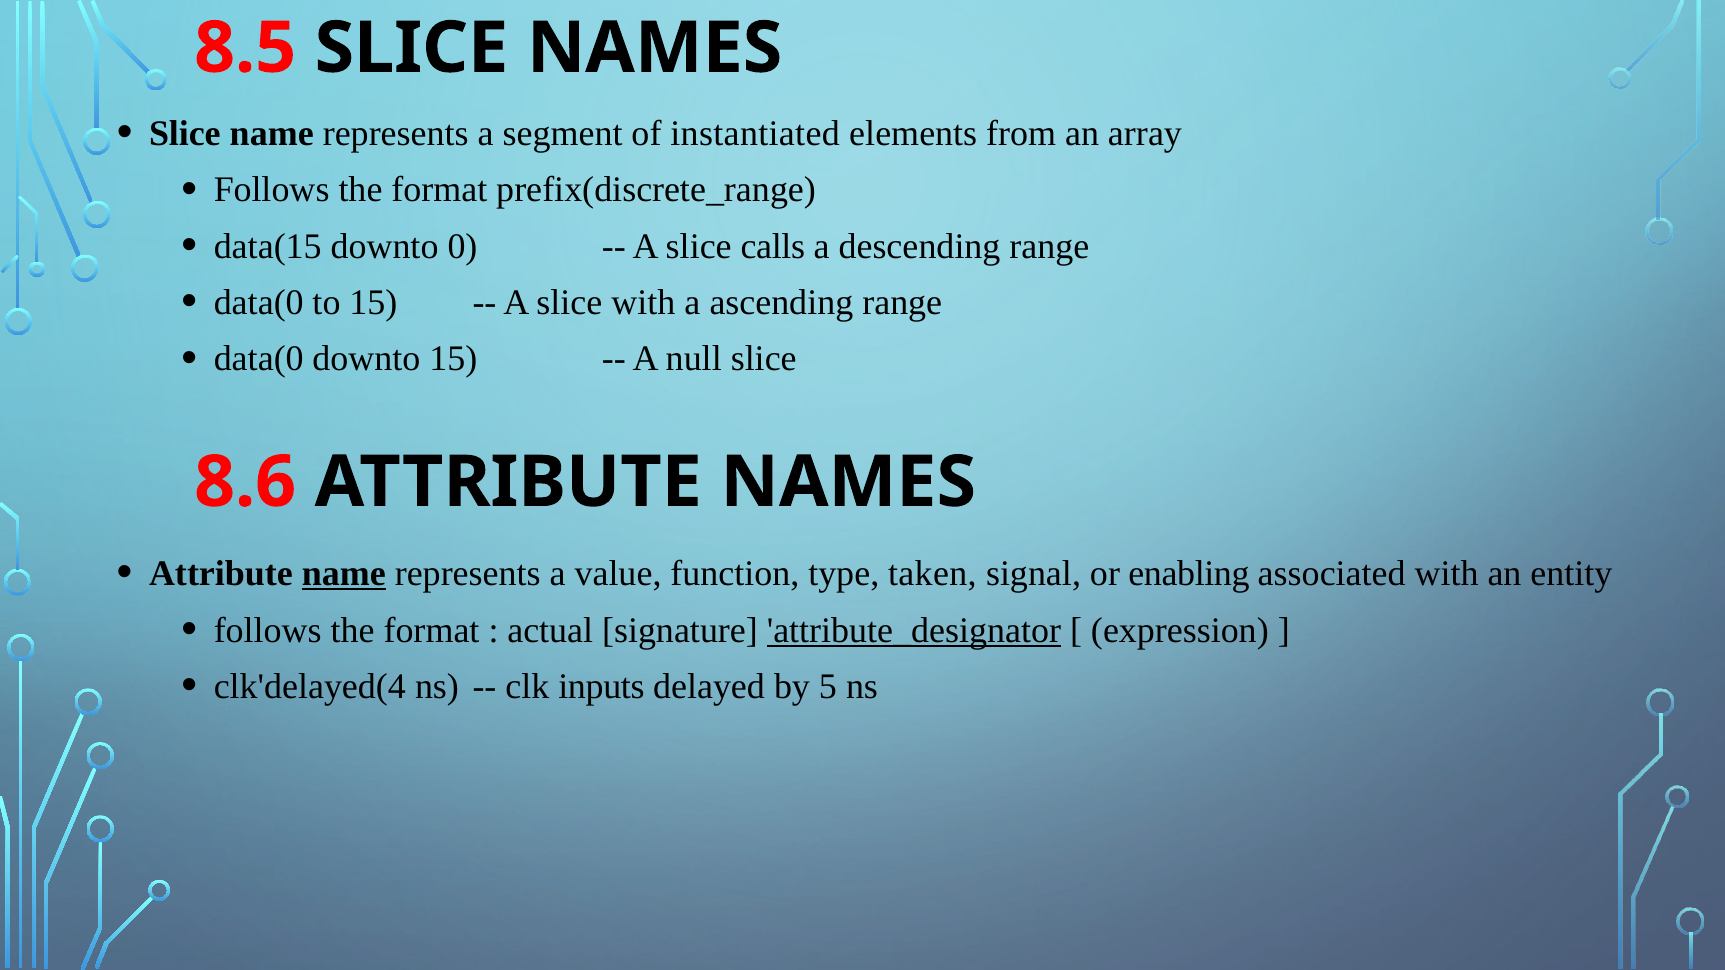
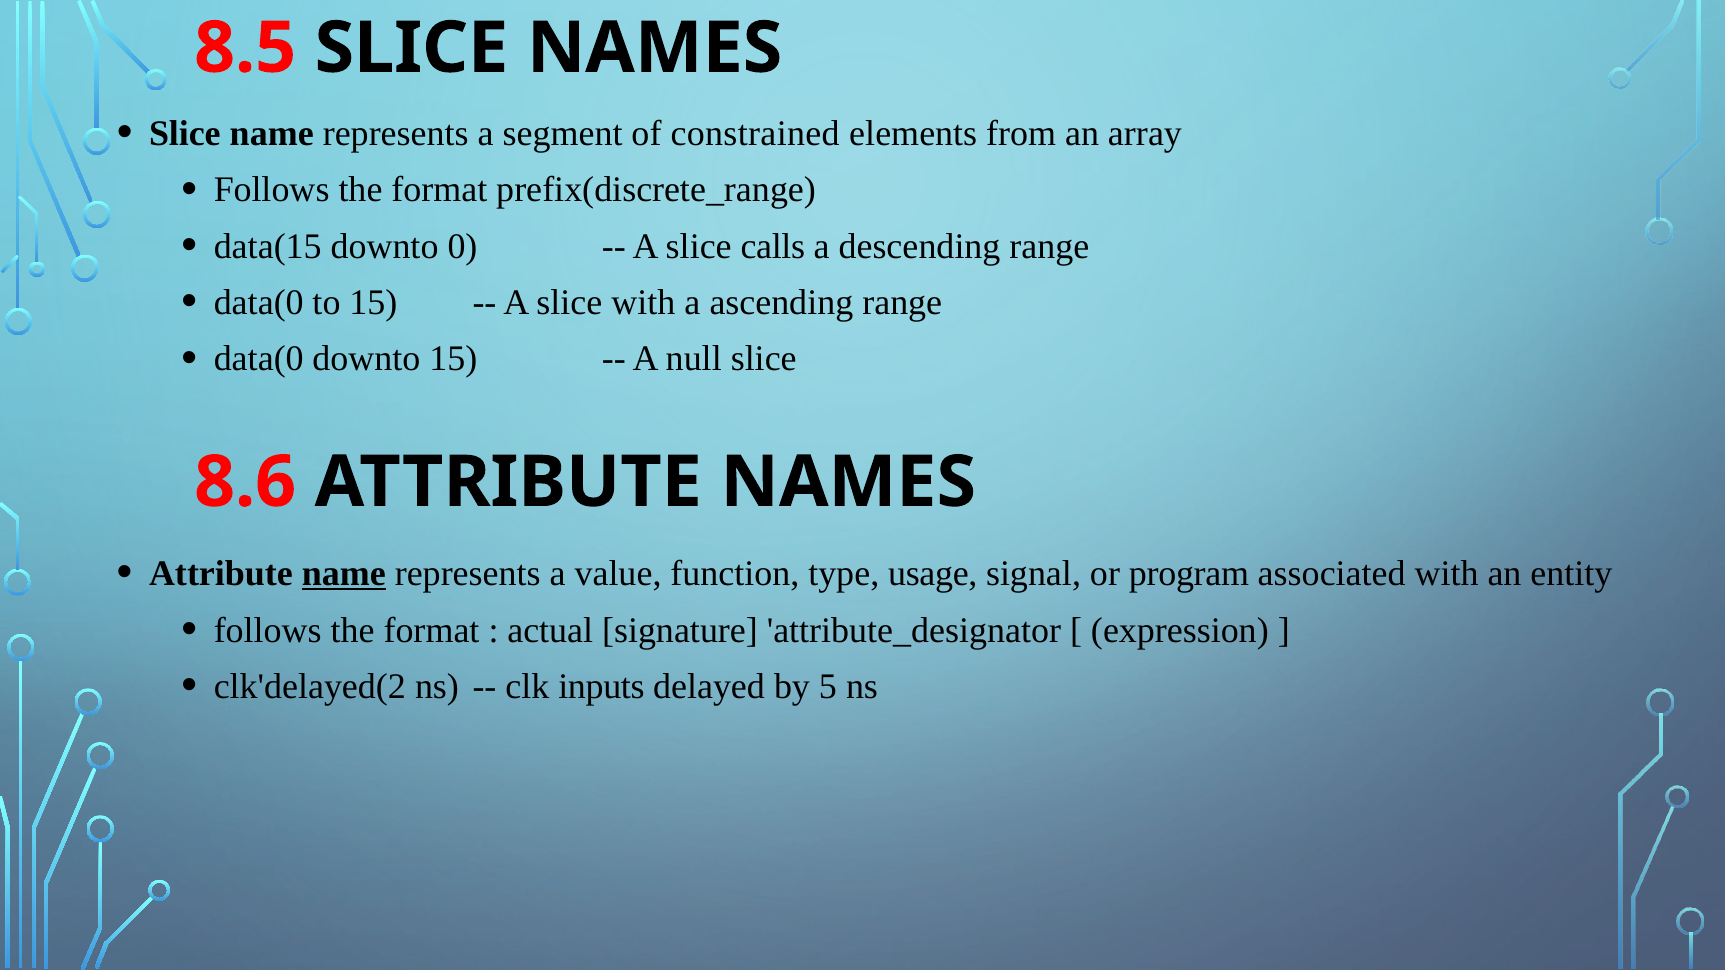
instantiated: instantiated -> constrained (755, 134)
taken: taken -> usage (933, 574)
enabling: enabling -> program (1189, 574)
attribute_designator underline: present -> none (914, 630)
clk'delayed(4: clk'delayed(4 -> clk'delayed(2 (310, 687)
